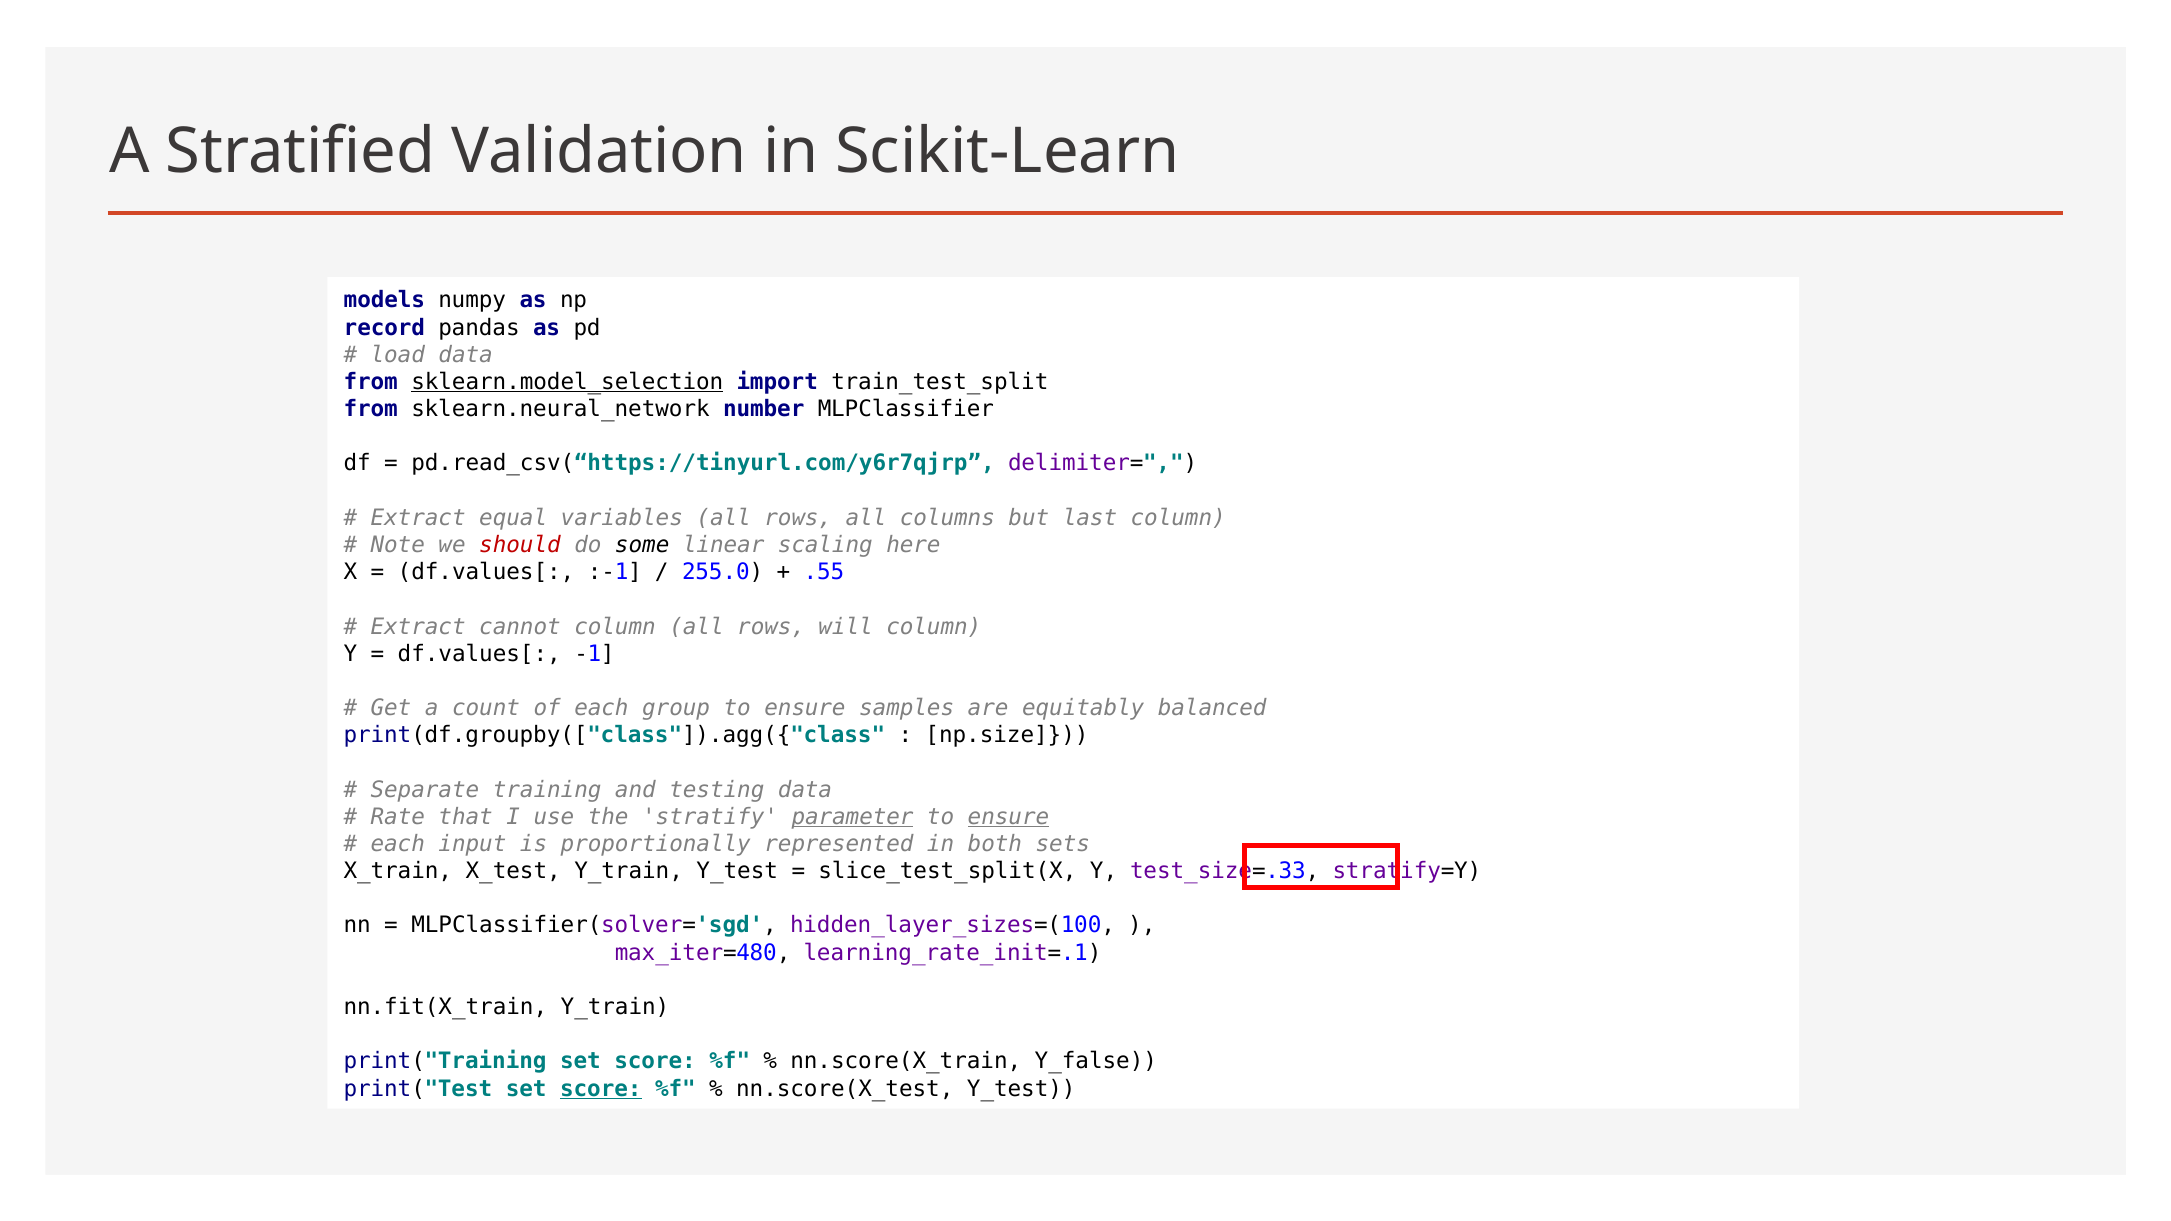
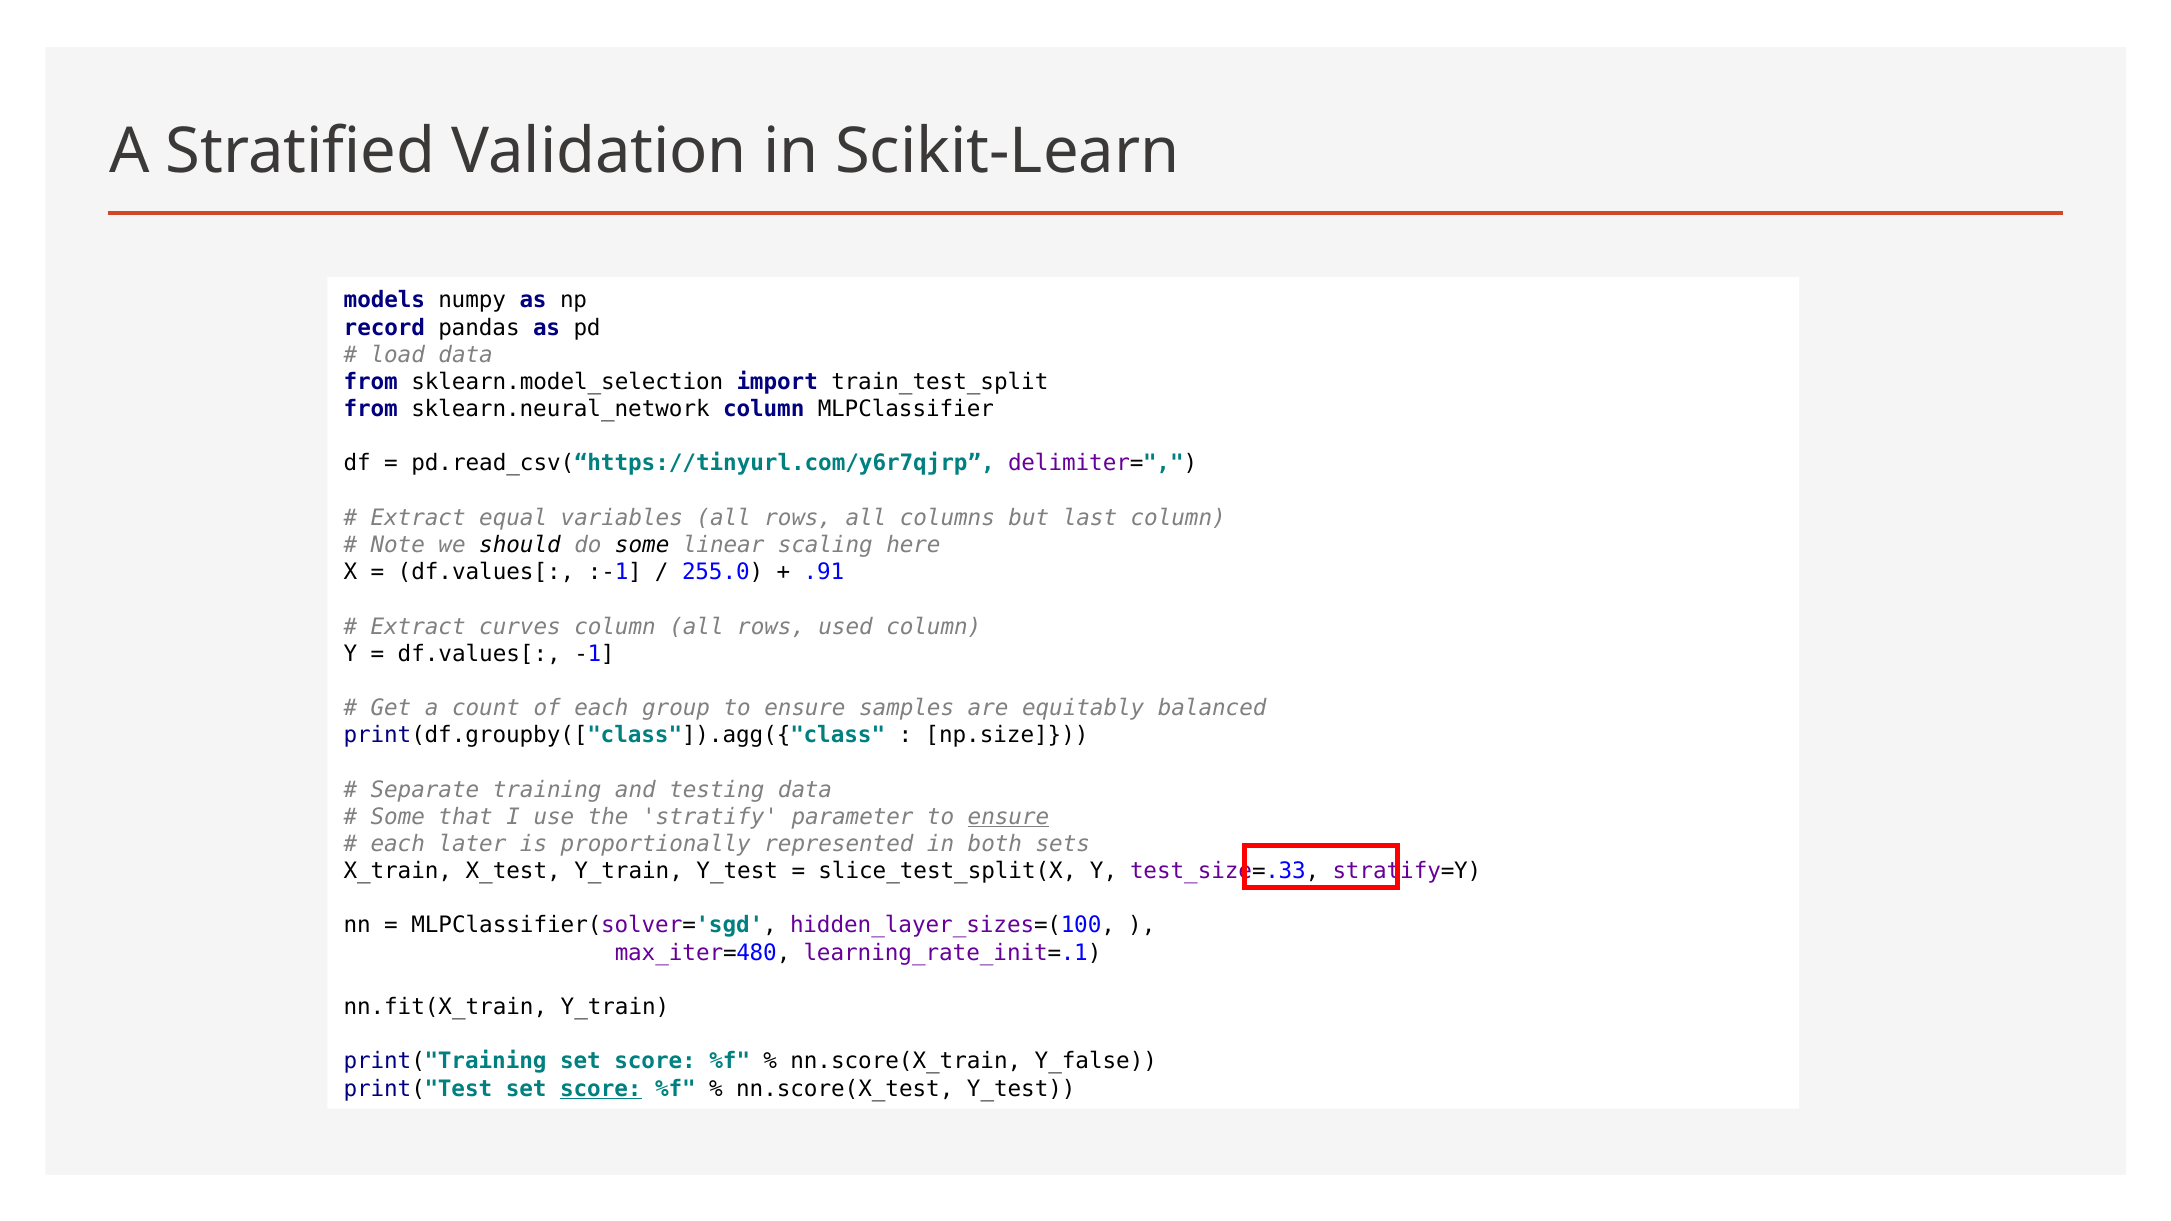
sklearn.model_selection underline: present -> none (567, 382)
sklearn.neural_network number: number -> column (764, 409)
should colour: red -> black (520, 545)
.55: .55 -> .91 (824, 572)
cannot: cannot -> curves (520, 627)
will: will -> used (846, 627)
Rate: Rate -> Some (398, 817)
parameter underline: present -> none (853, 817)
input: input -> later (472, 844)
